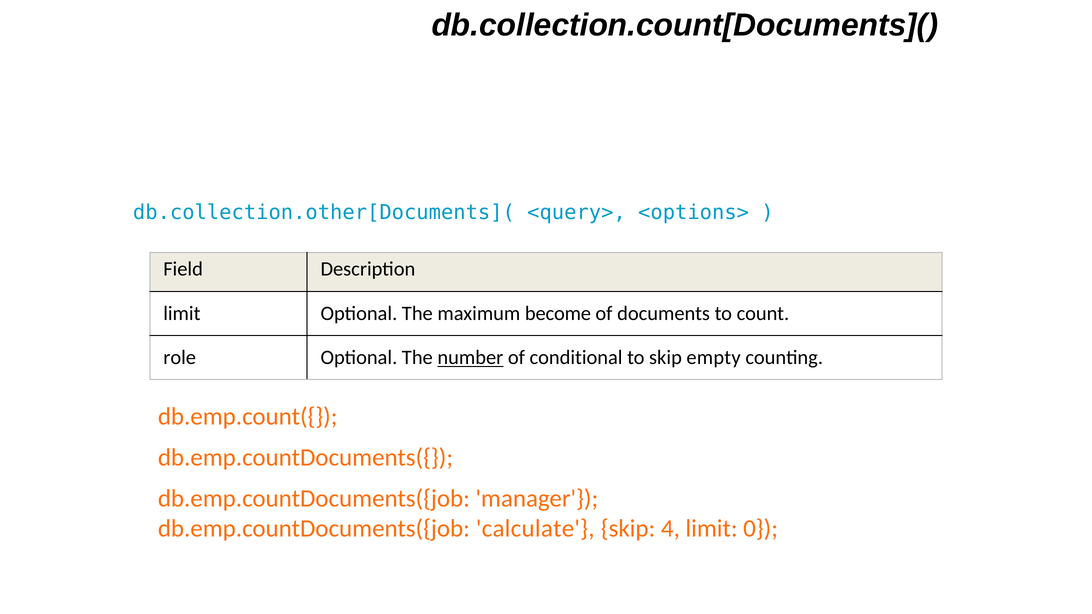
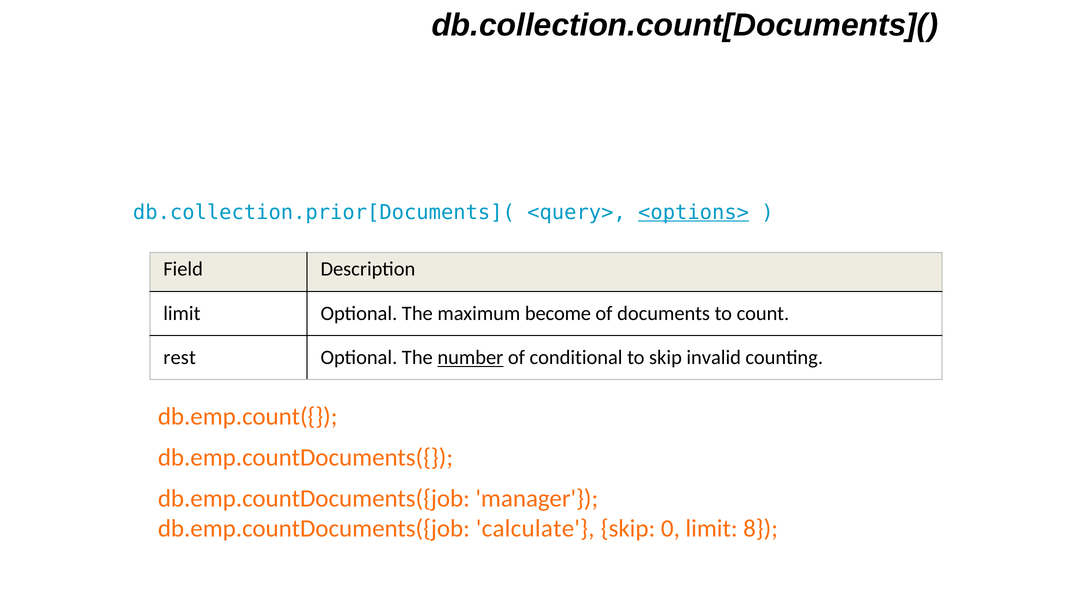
db.collection.other[Documents](: db.collection.other[Documents]( -> db.collection.prior[Documents]( (324, 212)
<options> underline: none -> present (694, 212)
role: role -> rest (180, 358)
empty: empty -> invalid (714, 358)
4: 4 -> 0 (670, 529)
0: 0 -> 8 (761, 529)
